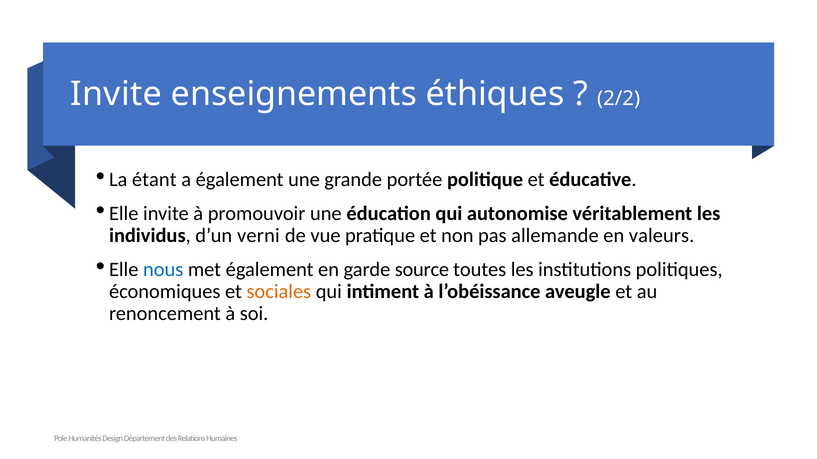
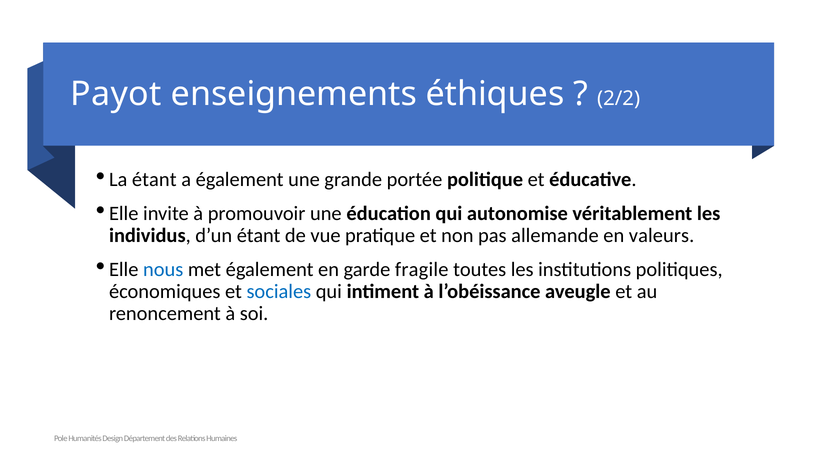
Invite: Invite -> Payot (116, 94)
d’un verni: verni -> étant (259, 236)
source: source -> fragile (422, 270)
sociales colour: orange -> blue (279, 292)
